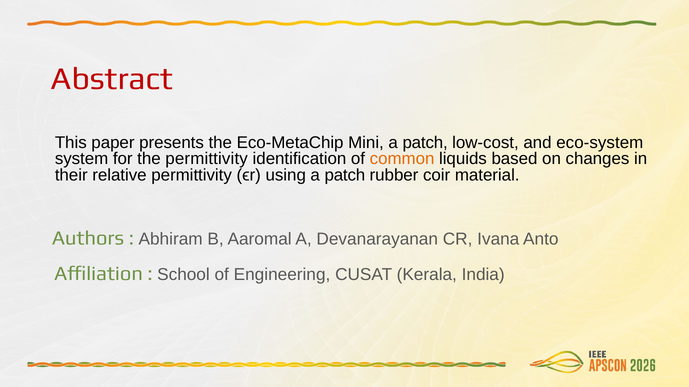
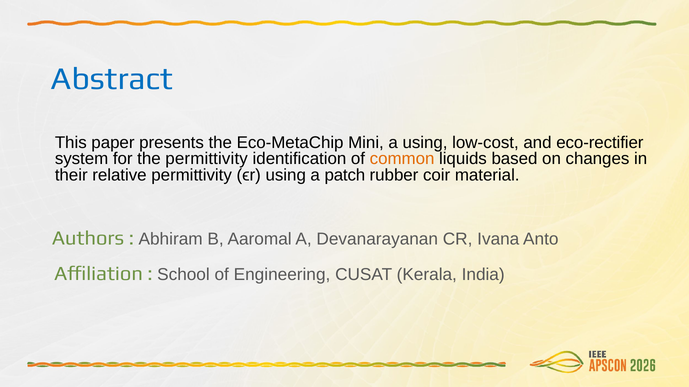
Abstract colour: red -> blue (112, 79)
Mini a patch: patch -> using (425, 143)
eco-system: eco-system -> eco-rectifier (600, 143)
